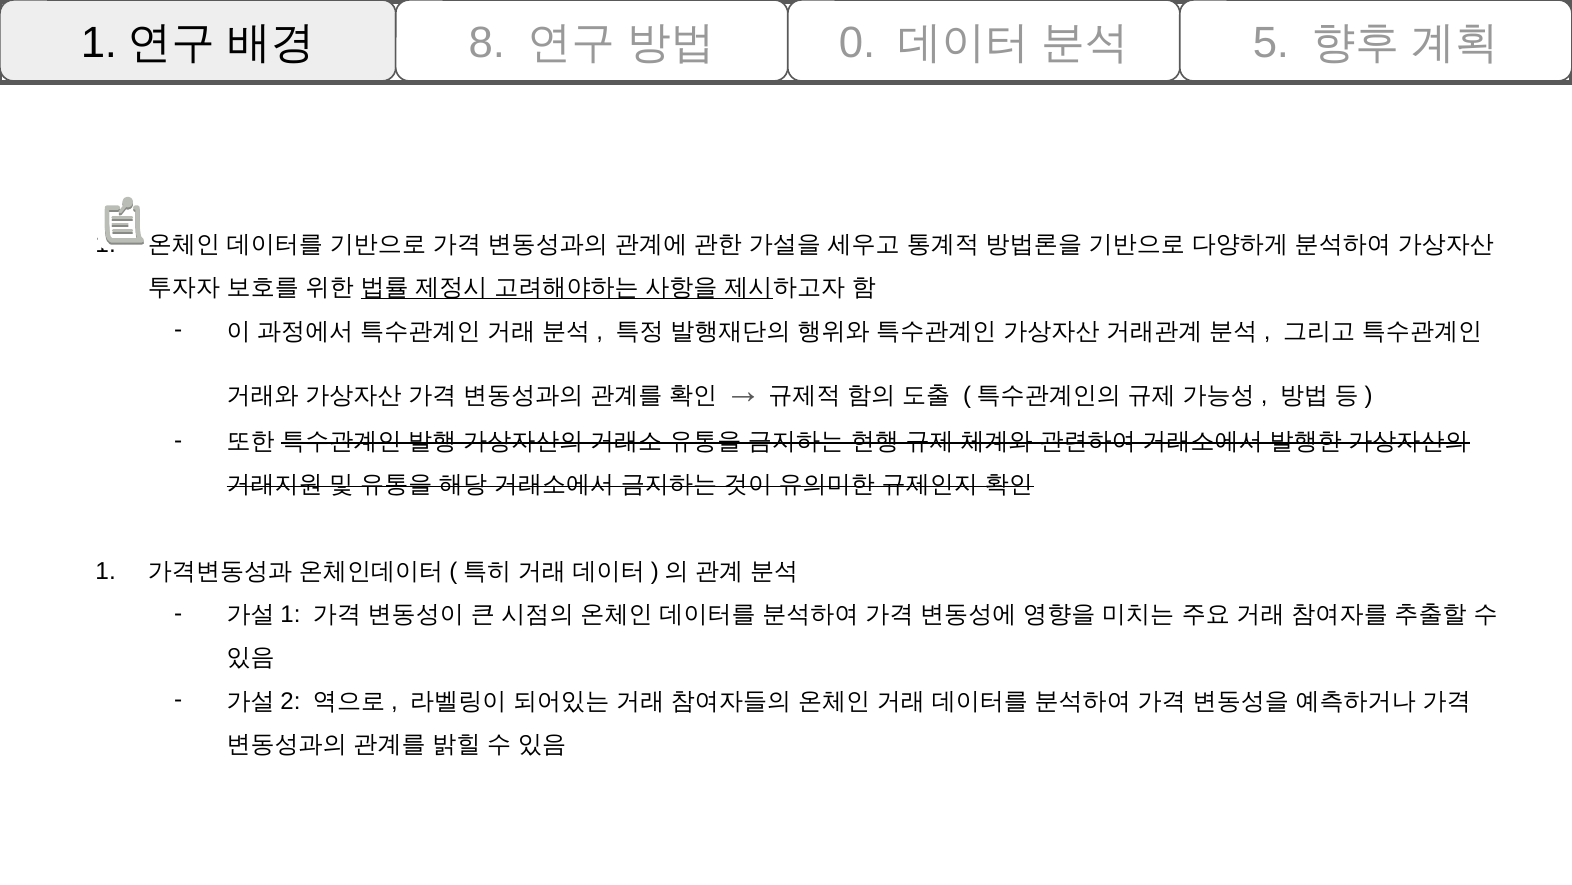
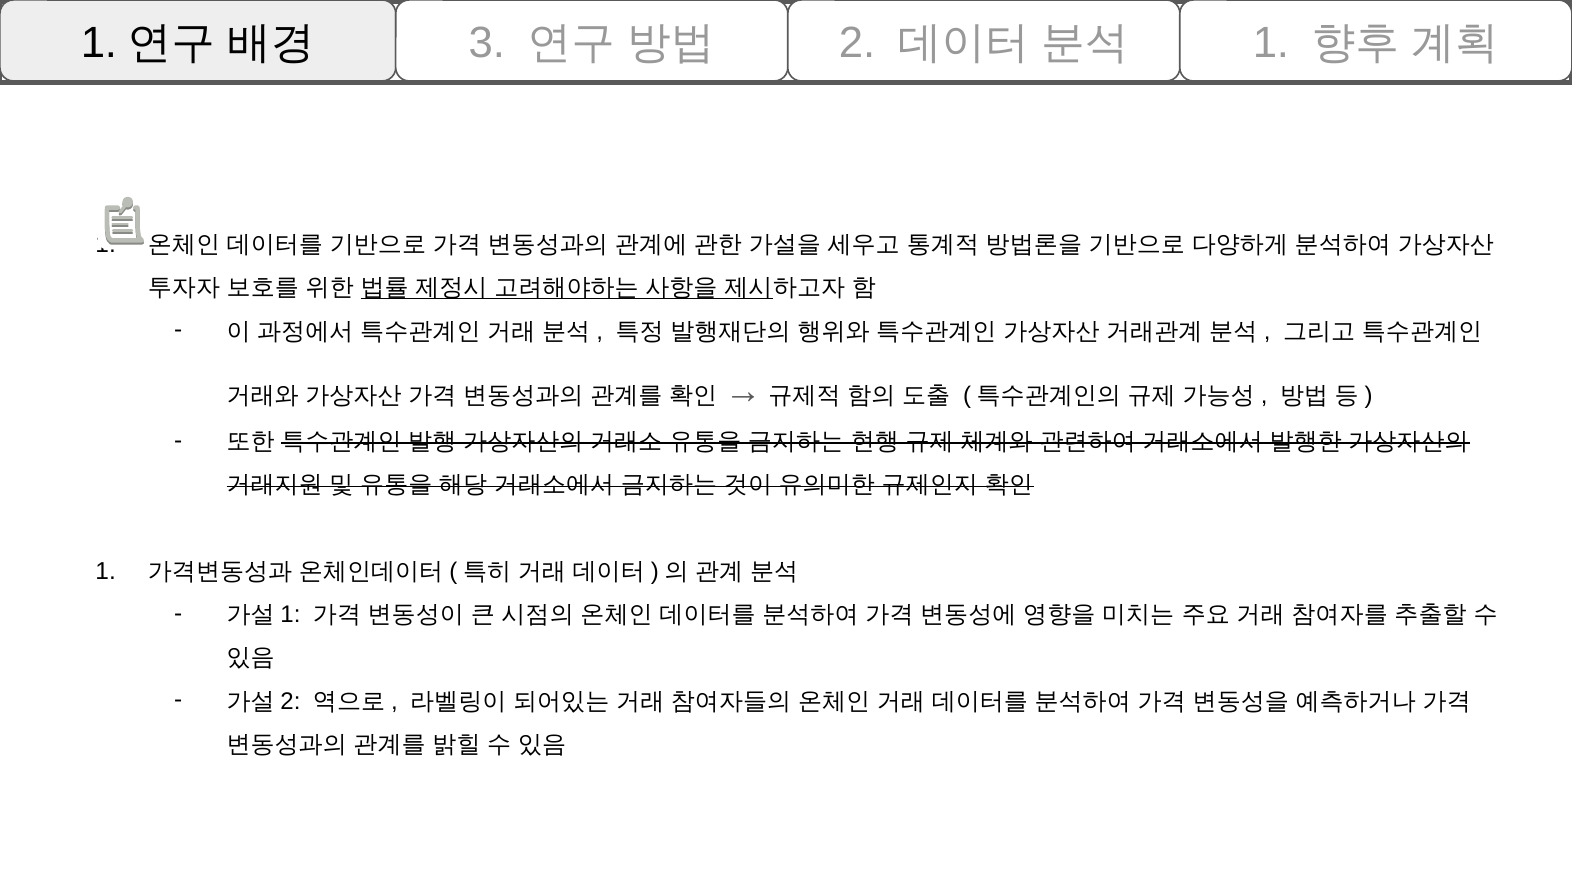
8: 8 -> 3 (487, 43)
0: 0 -> 2 (857, 43)
5: 5 -> 1 (1271, 43)
